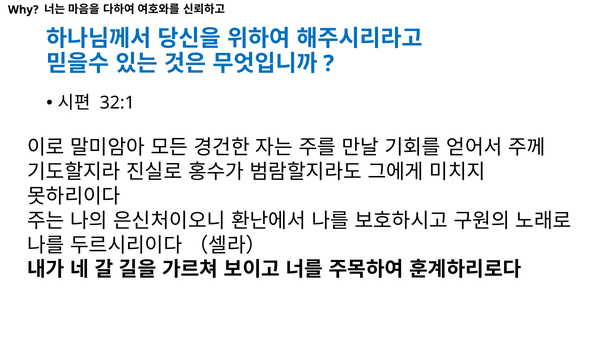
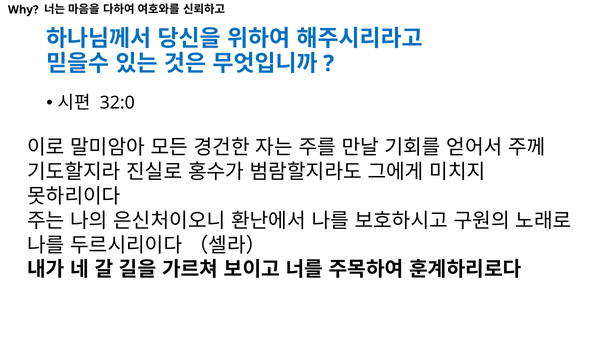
32:1: 32:1 -> 32:0 (117, 103)
